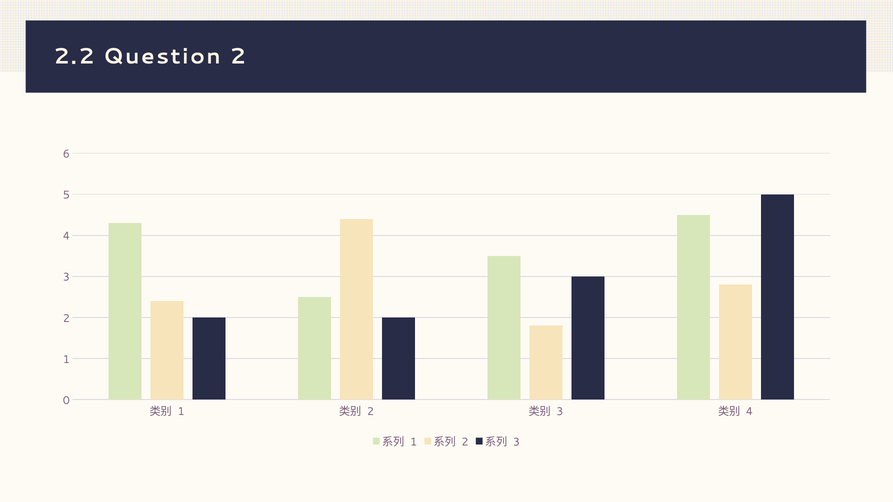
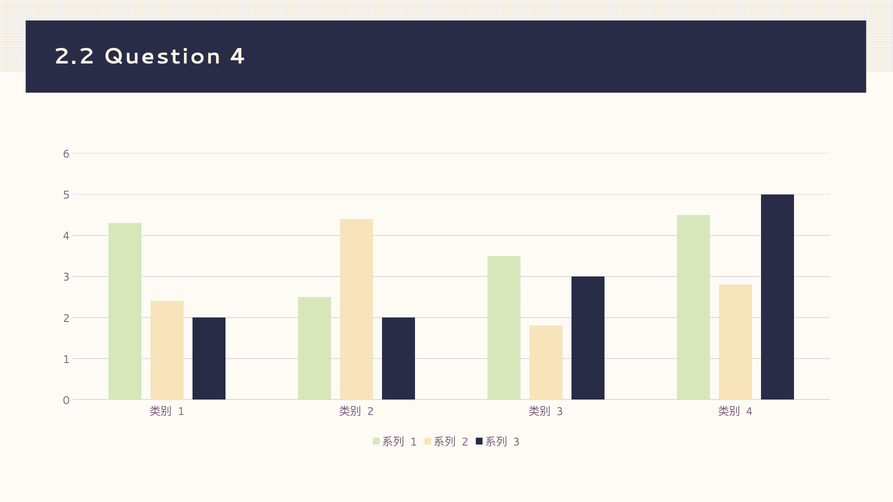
Question 2: 2 -> 4 (238, 57)
